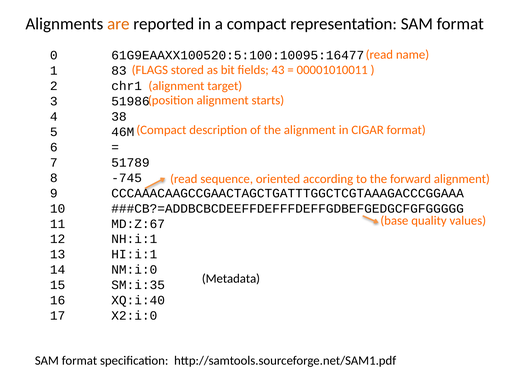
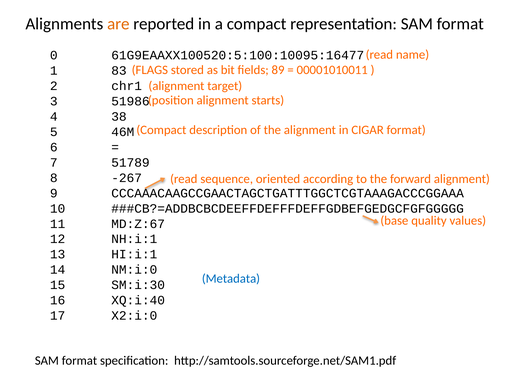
43: 43 -> 89 (278, 70)
-745: -745 -> -267 (127, 178)
Metadata colour: black -> blue (231, 279)
SM:i:35: SM:i:35 -> SM:i:30 (138, 285)
